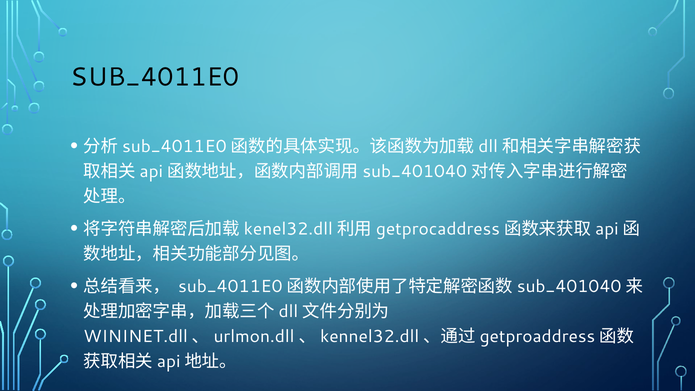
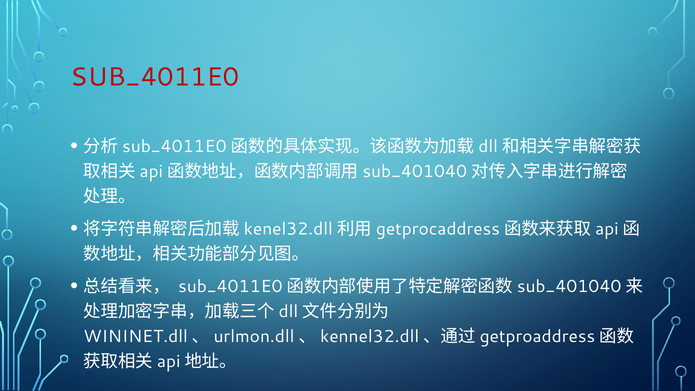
SUB_4011E0 colour: black -> red (155, 77)
